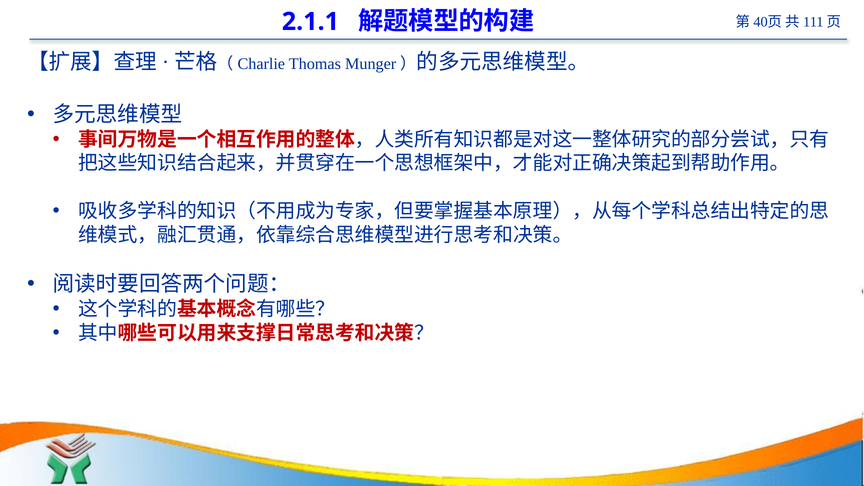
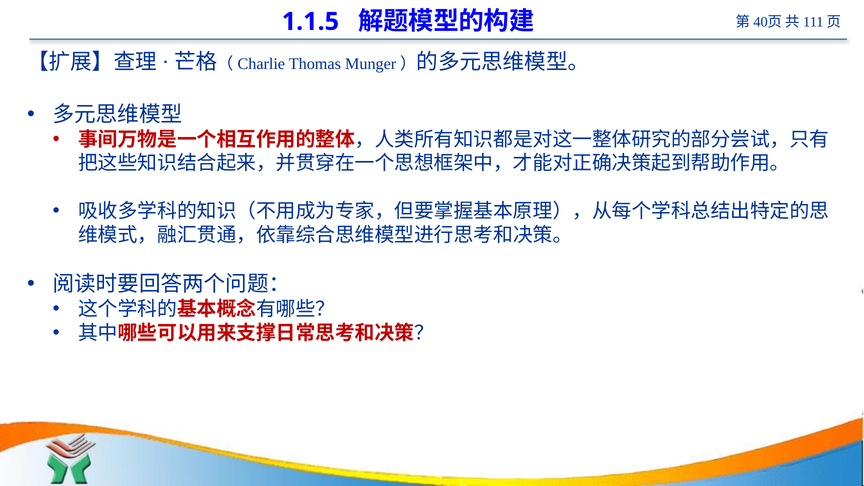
2.1.1: 2.1.1 -> 1.1.5 (310, 22)
